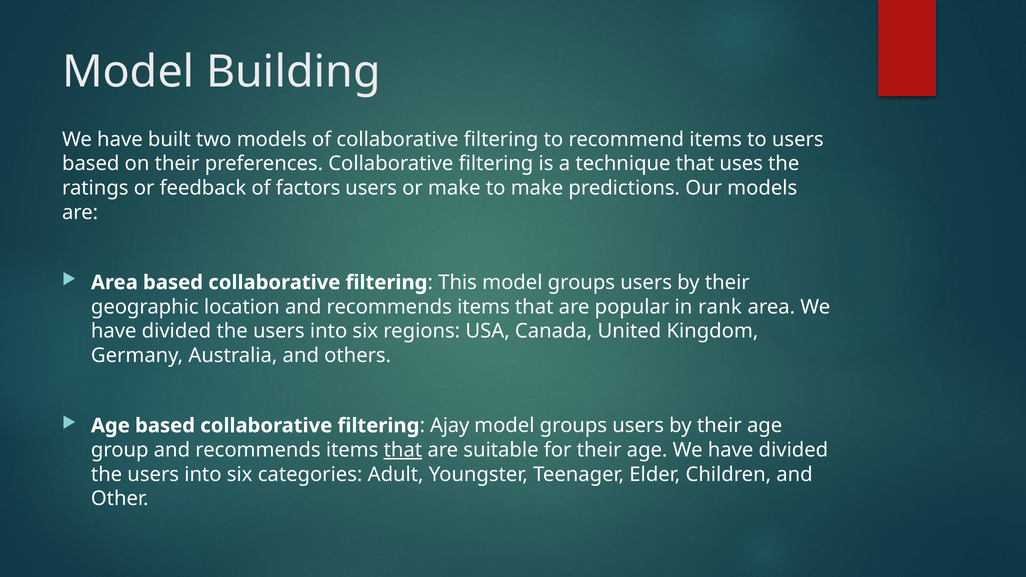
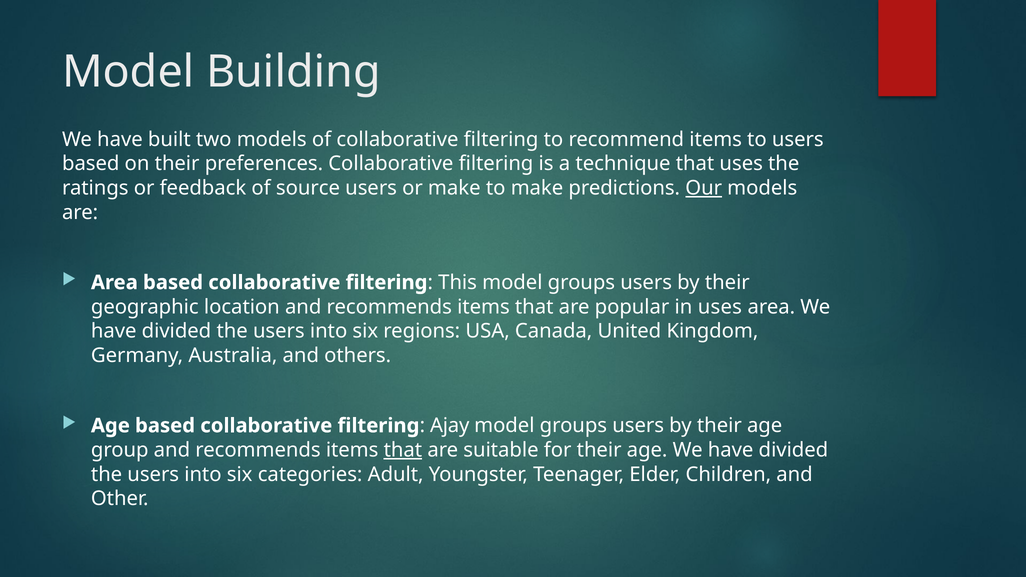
factors: factors -> source (308, 188)
Our underline: none -> present (704, 188)
in rank: rank -> uses (720, 307)
